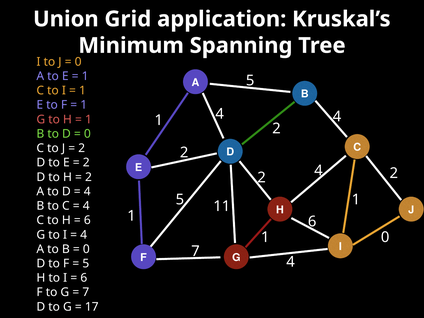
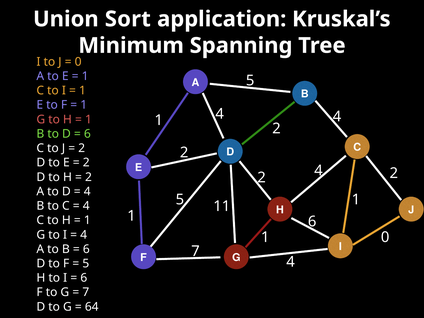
Grid: Grid -> Sort (128, 19)
0: 0 -> 6 (87, 134)
6: 6 -> 1 (87, 220)
0: 0 -> 6 (86, 249)
17: 17 -> 64 (92, 307)
